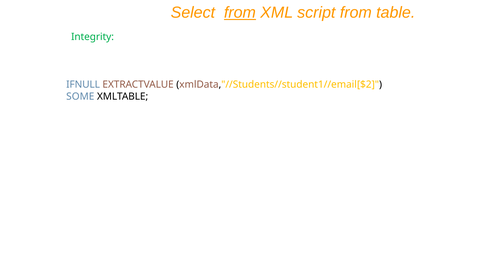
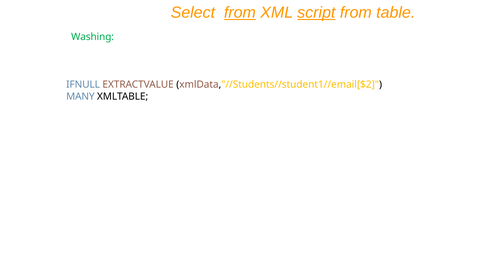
script underline: none -> present (316, 12)
Integrity: Integrity -> Washing (93, 37)
SOME: SOME -> MANY (80, 96)
